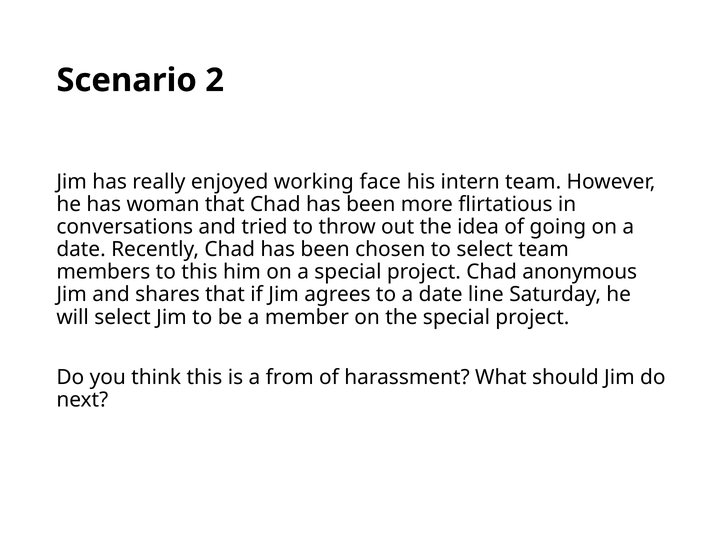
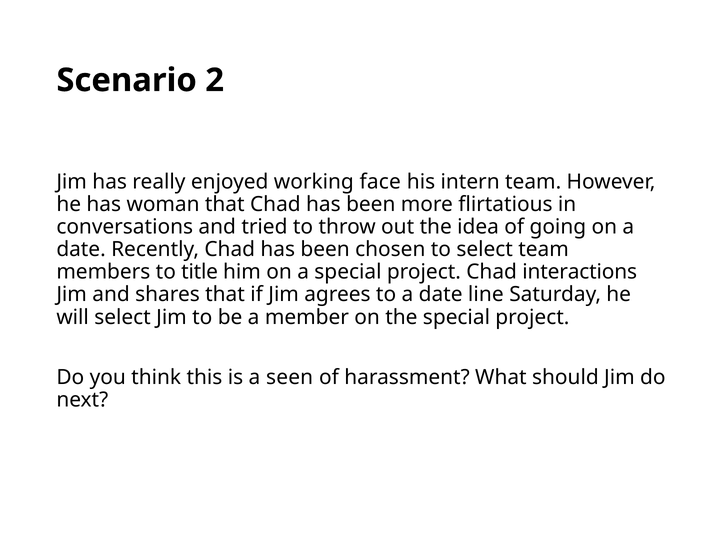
to this: this -> title (200, 272)
anonymous: anonymous -> interactions (580, 272)
from: from -> seen (290, 377)
